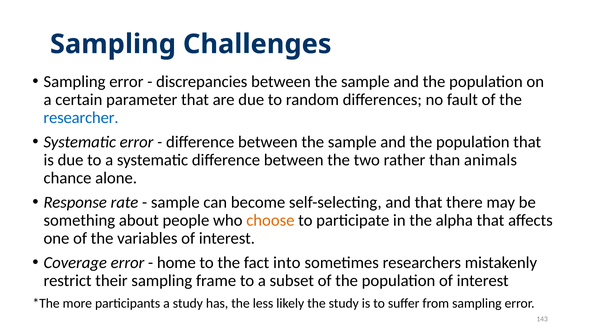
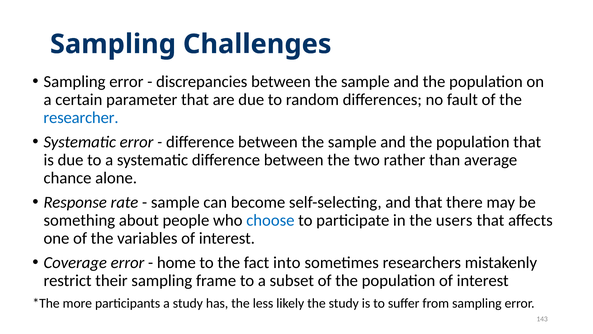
animals: animals -> average (491, 160)
choose colour: orange -> blue (270, 220)
alpha: alpha -> users (454, 220)
